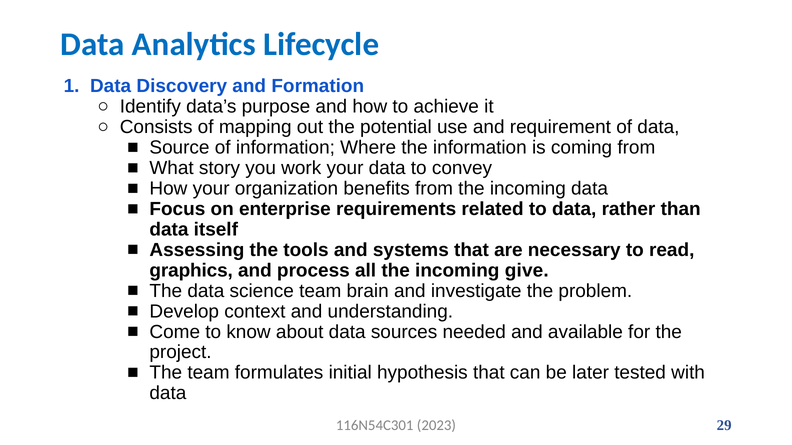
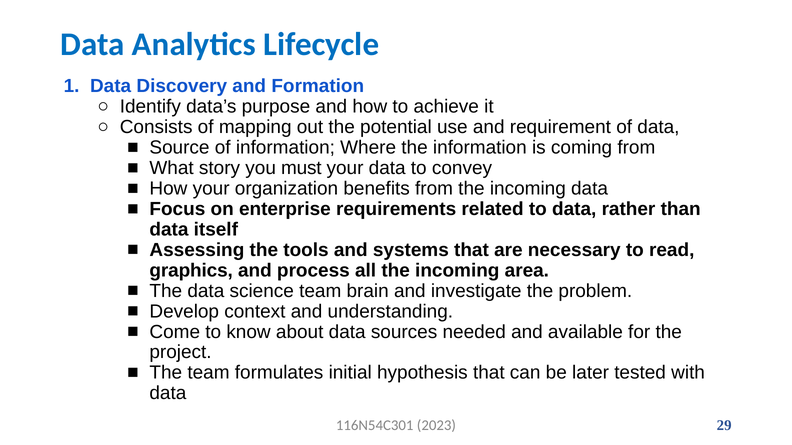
work: work -> must (301, 168)
give: give -> area (527, 271)
